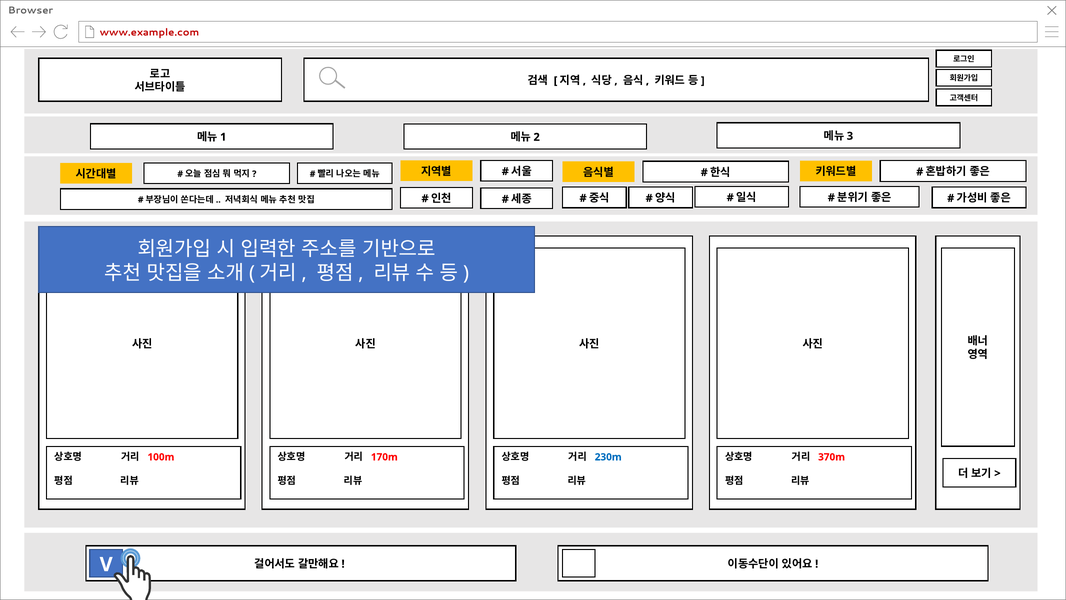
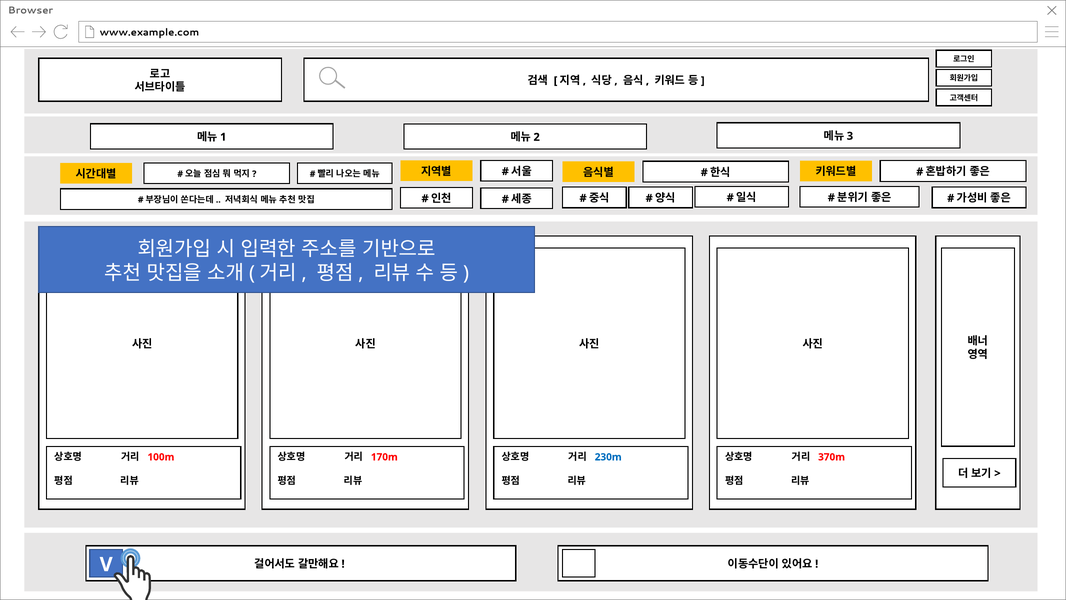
www.example.com colour: red -> black (149, 32)
